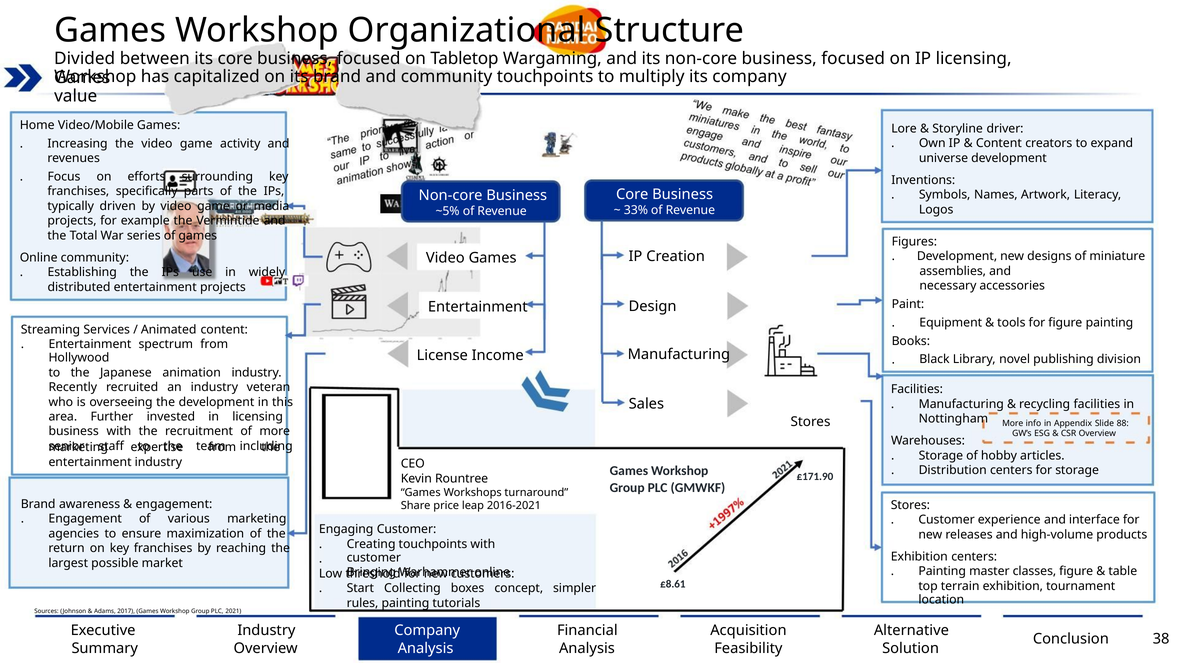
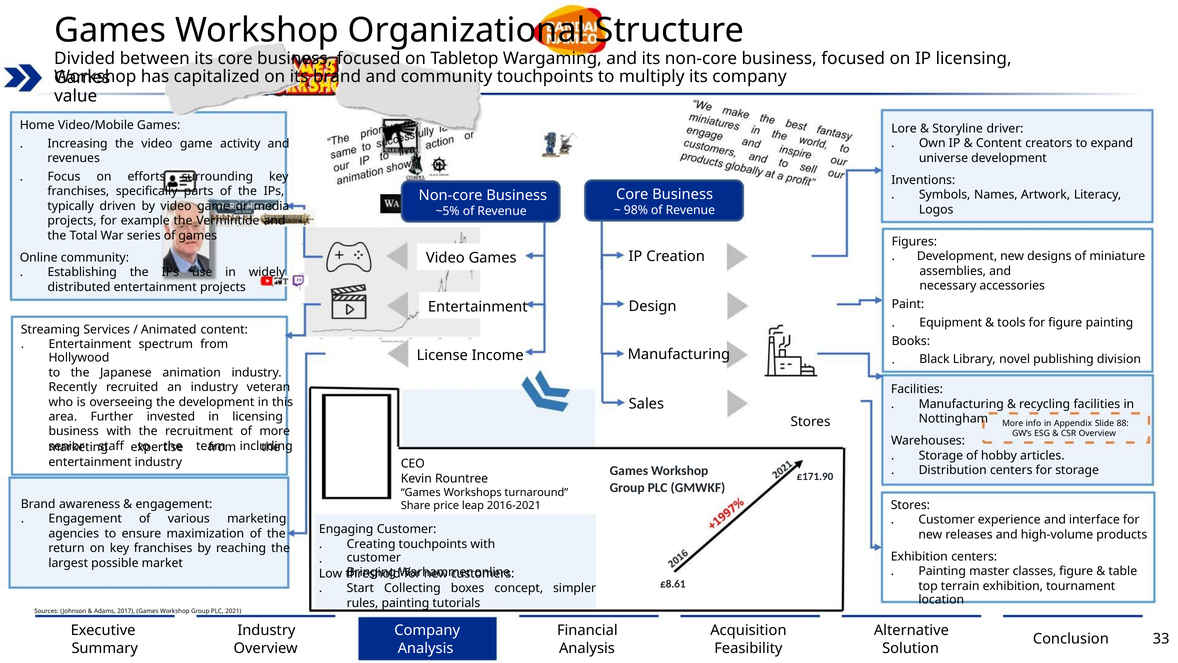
33%: 33% -> 98% (636, 210)
38: 38 -> 33 (1161, 639)
